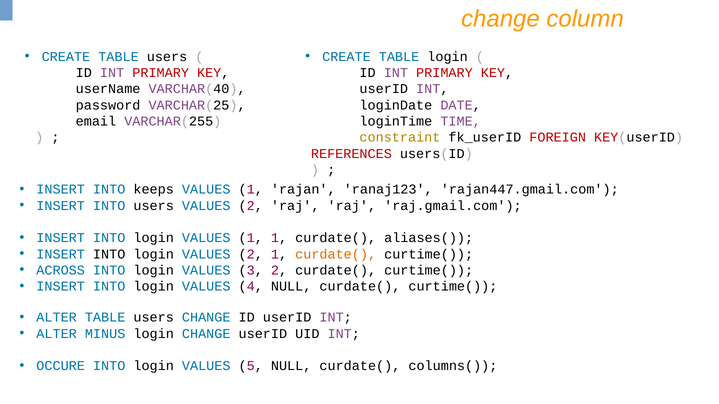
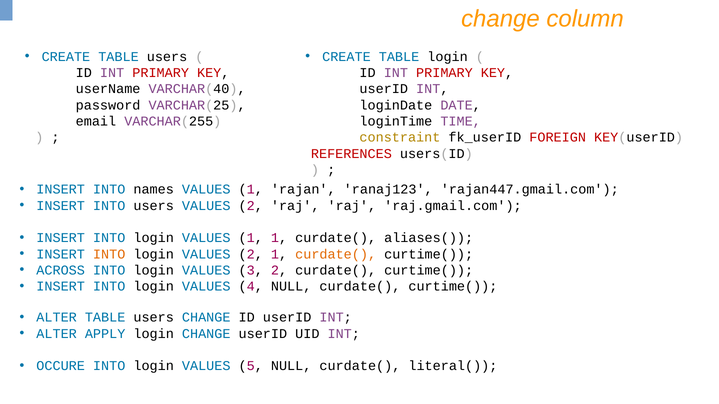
keeps: keeps -> names (154, 190)
INTO colour: black -> orange (109, 254)
MINUS: MINUS -> APPLY (105, 334)
columns(: columns( -> literal( (453, 366)
